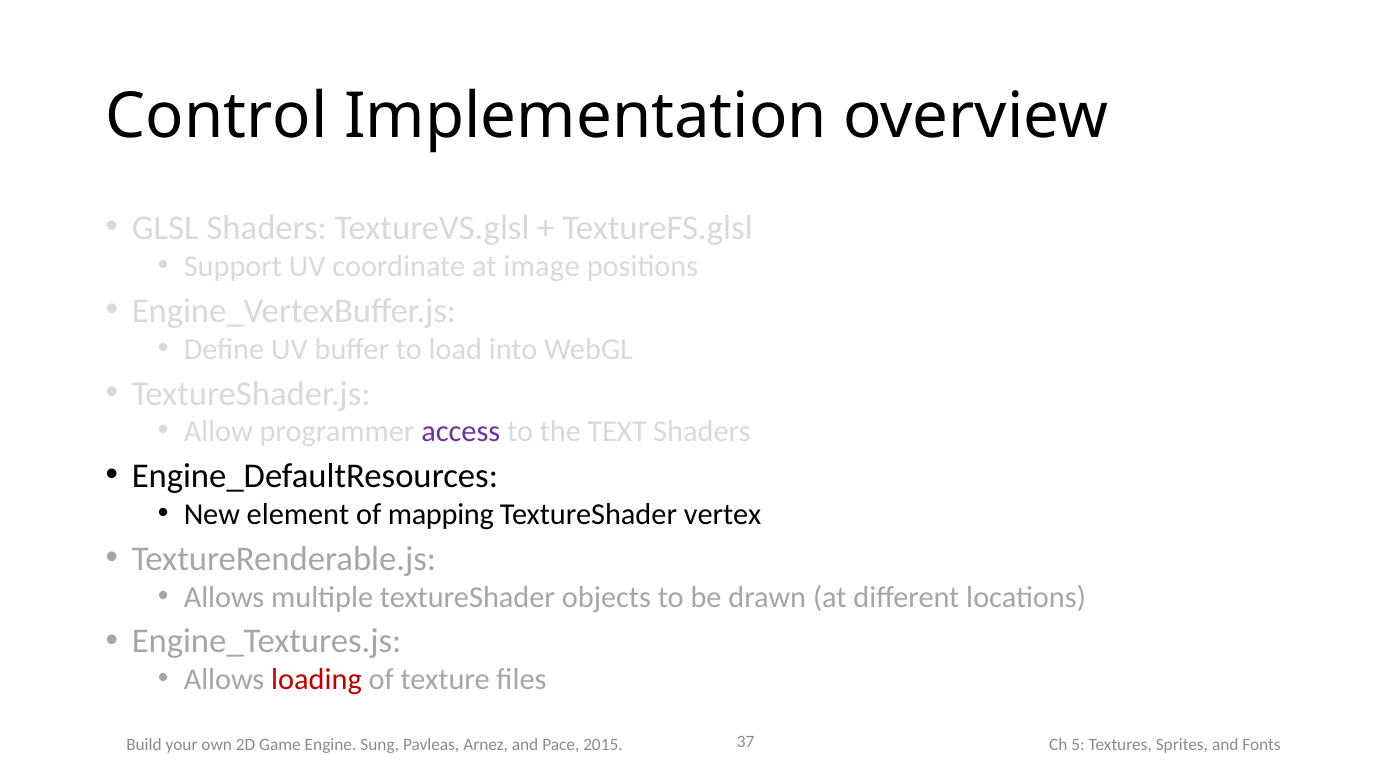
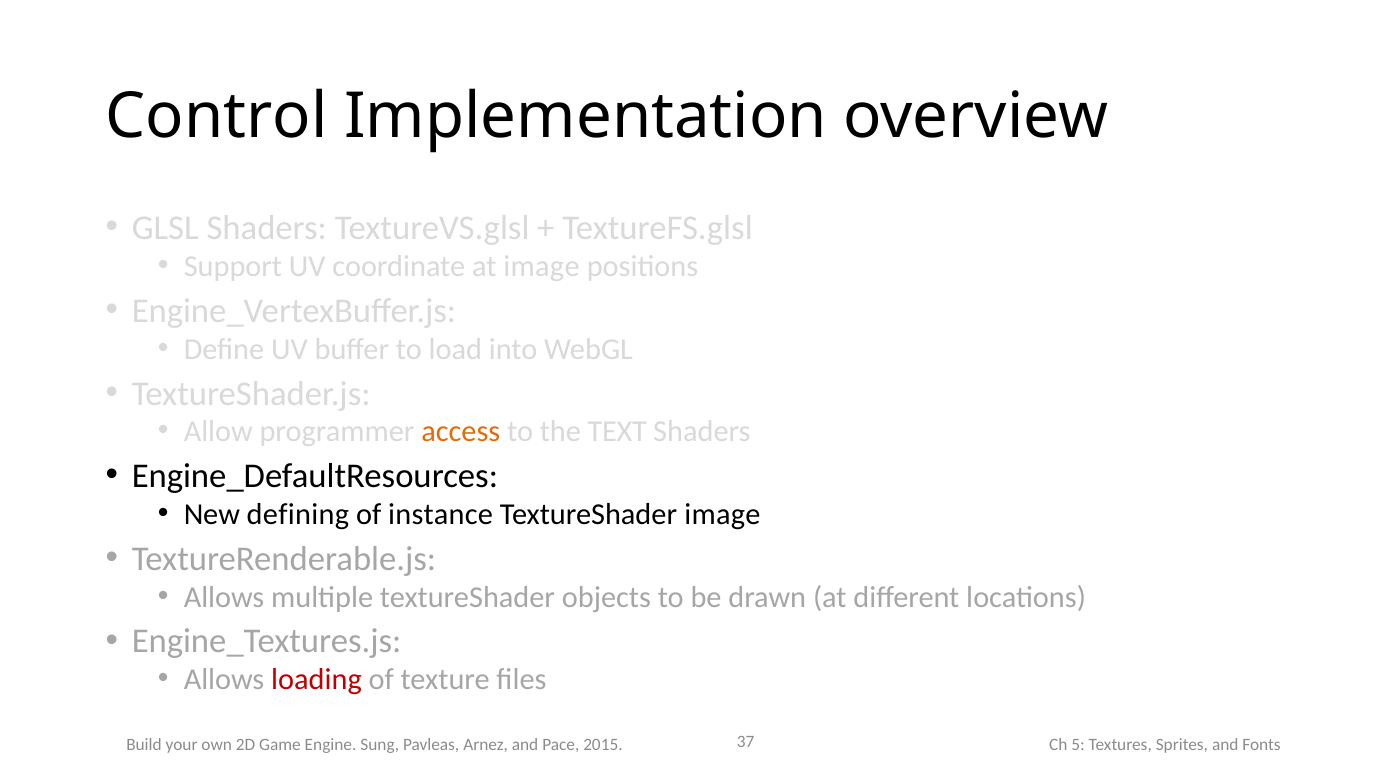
access colour: purple -> orange (461, 432)
element: element -> defining (298, 515)
mapping: mapping -> instance (441, 515)
TextureShader vertex: vertex -> image (722, 515)
